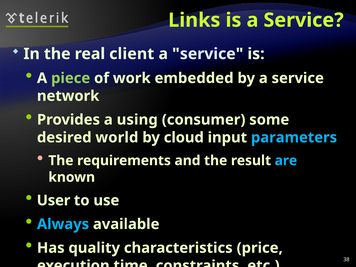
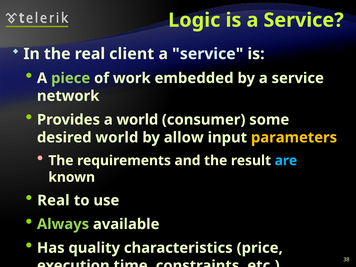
Links: Links -> Logic (194, 20)
a using: using -> world (137, 120)
cloud: cloud -> allow (184, 137)
parameters colour: light blue -> yellow (294, 137)
User: User -> Real (53, 200)
Always colour: light blue -> light green (63, 224)
